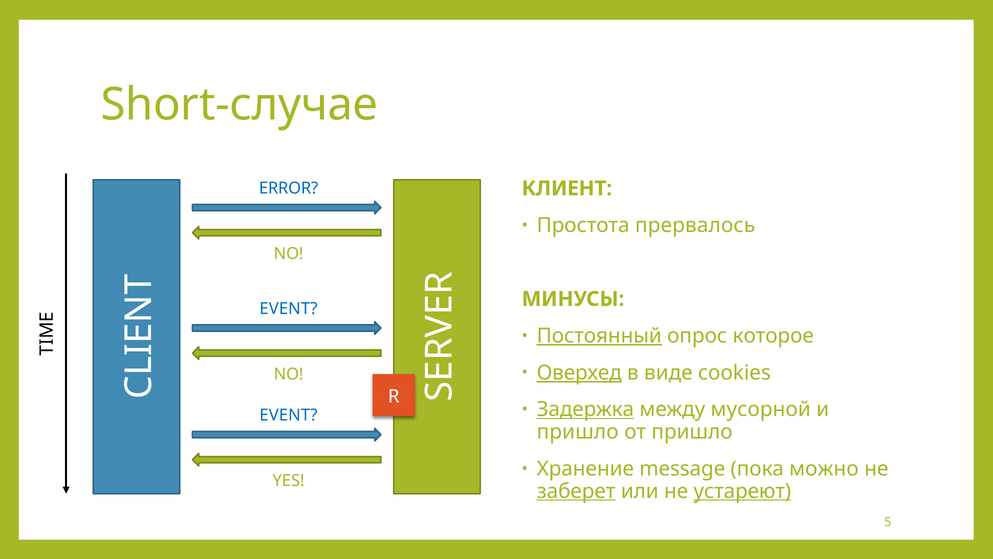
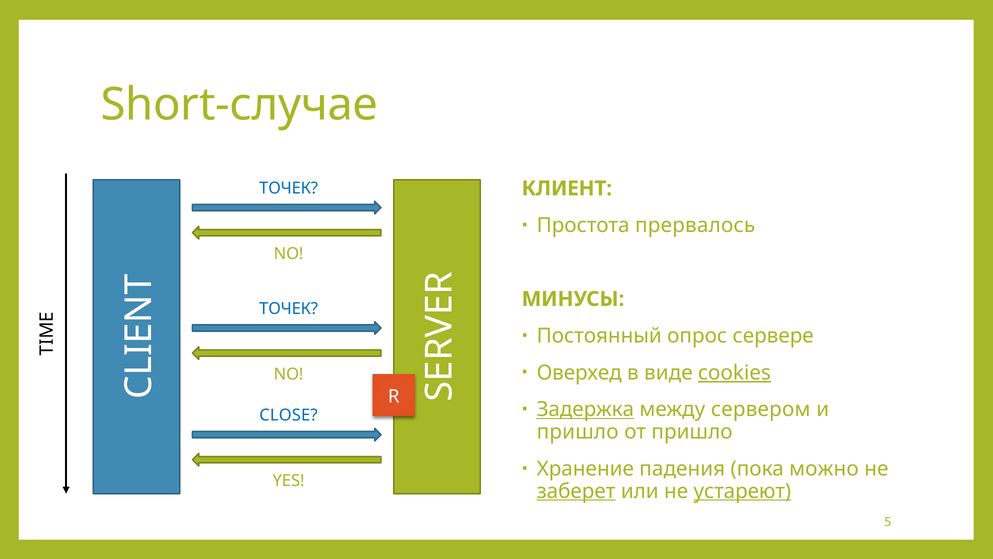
ERROR: ERROR -> ТОЧЕК (289, 188)
EVENT: EVENT -> ТОЧЕК (289, 309)
Постоянный underline: present -> none (599, 336)
которое: которое -> сервере (773, 336)
Оверхед underline: present -> none (579, 372)
cookies underline: none -> present (734, 372)
мусорной: мусорной -> сервером (761, 409)
EVENT: EVENT -> CLOSE (288, 415)
message: message -> падения (682, 468)
